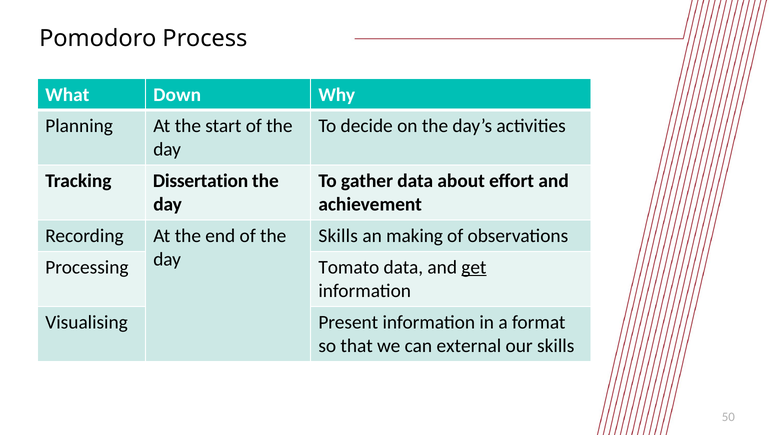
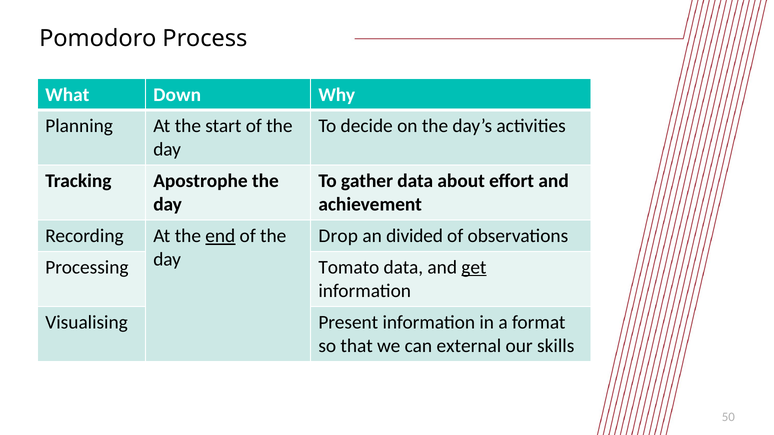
Dissertation: Dissertation -> Apostrophe (200, 181)
end underline: none -> present (220, 236)
Skills: Skills -> Drop (338, 236)
making: making -> divided (415, 236)
